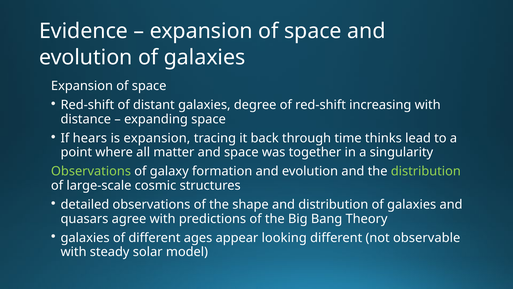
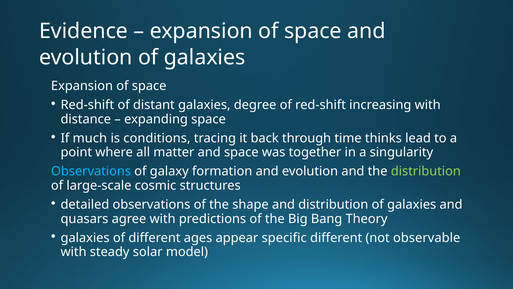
hears: hears -> much (90, 138)
is expansion: expansion -> conditions (157, 138)
Observations colour: light green -> light blue (91, 171)
looking: looking -> specific (284, 237)
